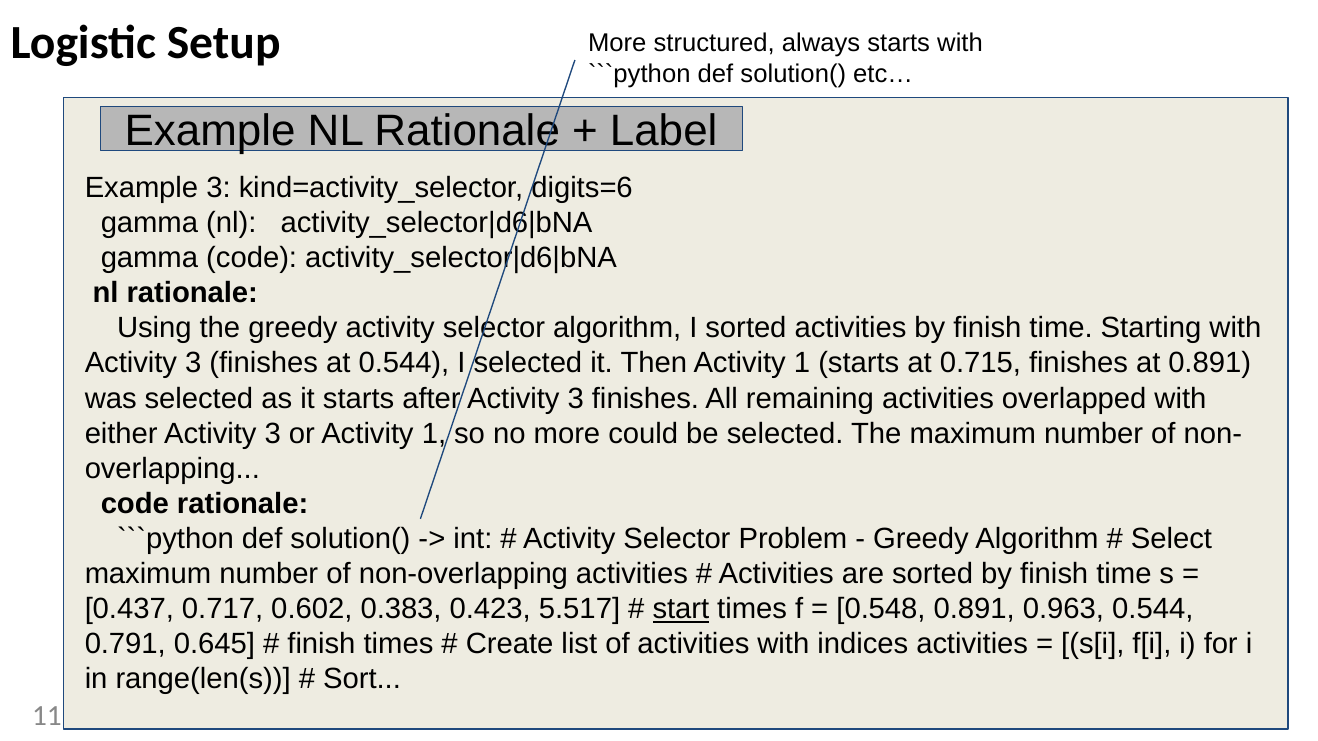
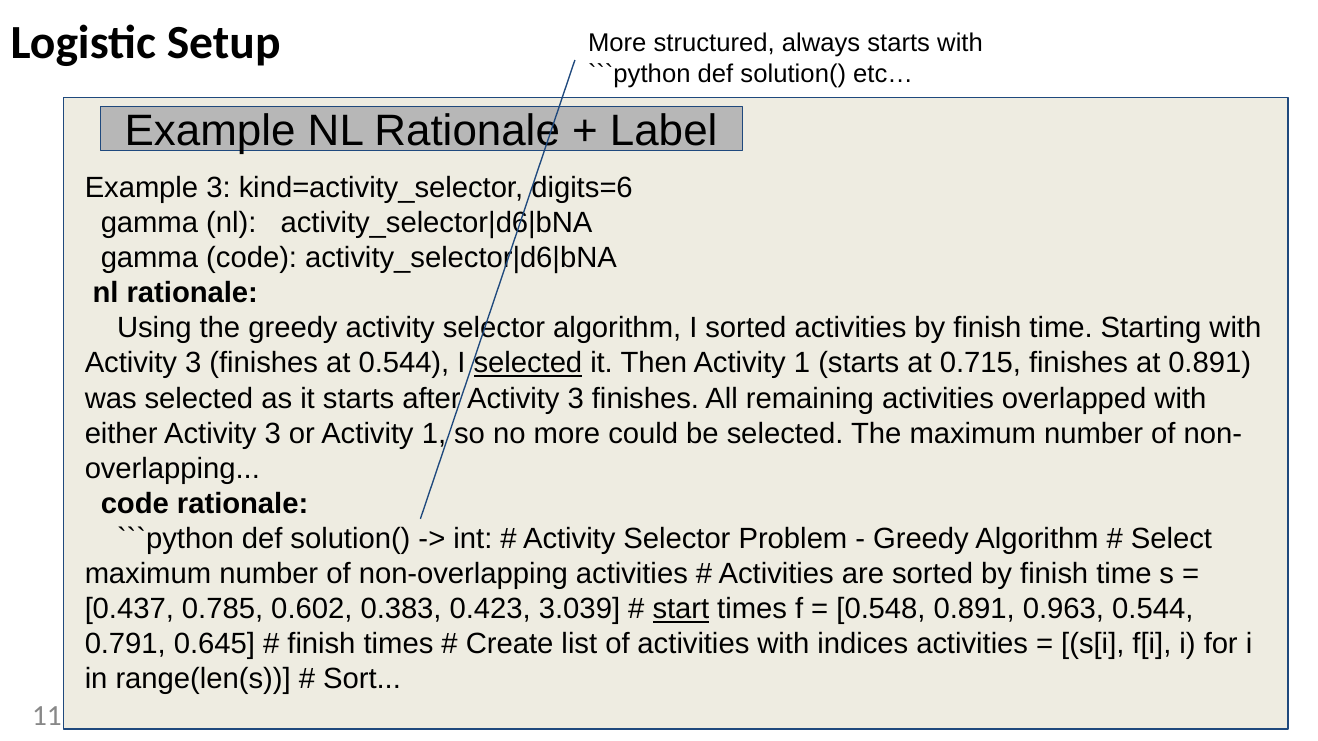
selected underline: none -> present (528, 363)
0.717: 0.717 -> 0.785 (223, 609)
5.517: 5.517 -> 3.039 (580, 609)
